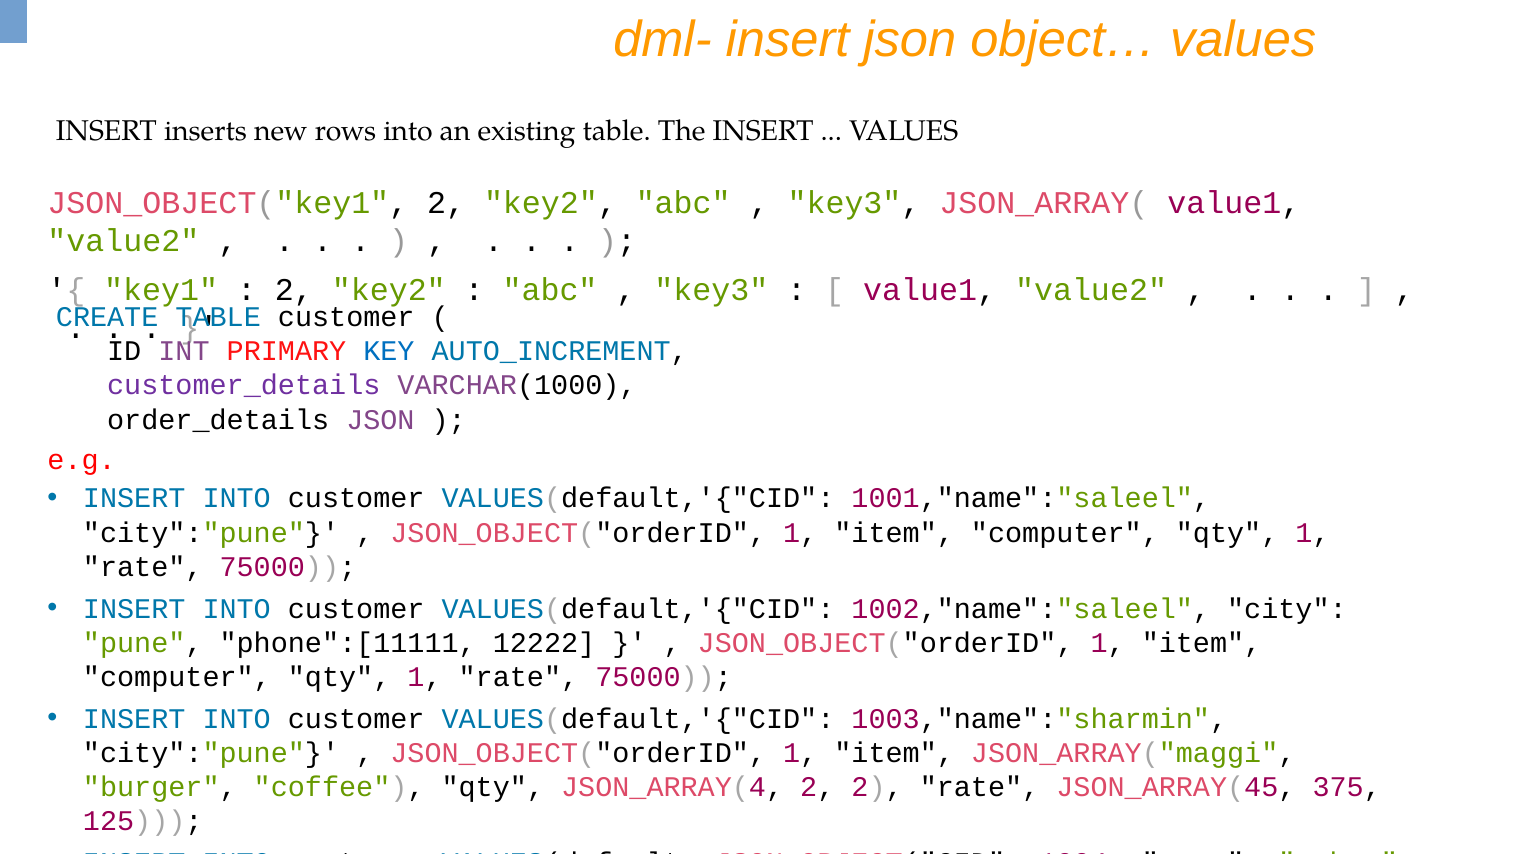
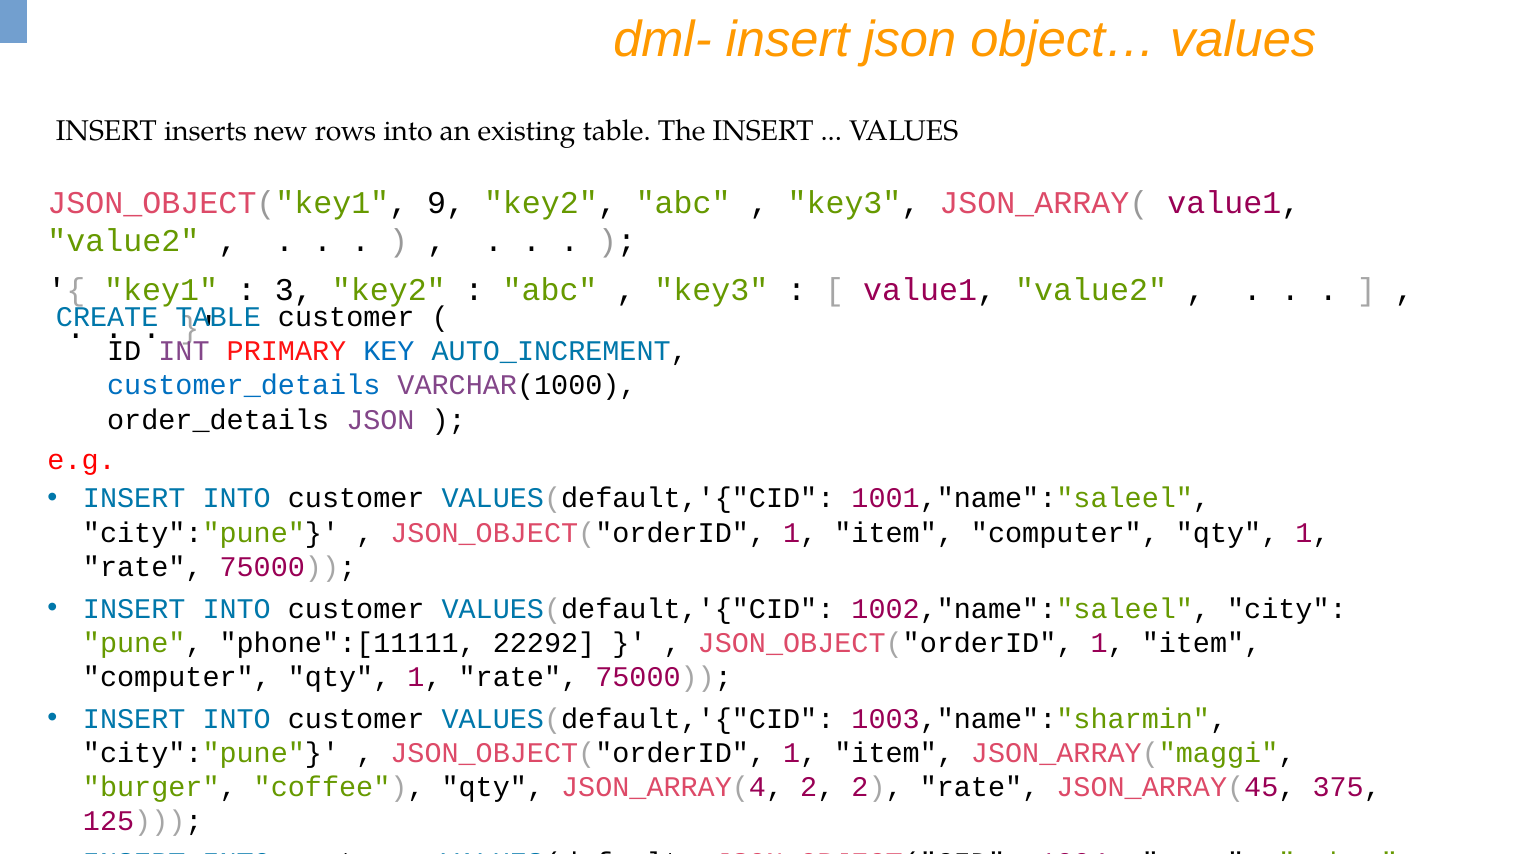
JSON_OBJECT("key1 2: 2 -> 9 (446, 203)
2: 2 -> 3 (294, 290)
customer_details colour: purple -> blue (244, 385)
12222: 12222 -> 22292 (544, 643)
